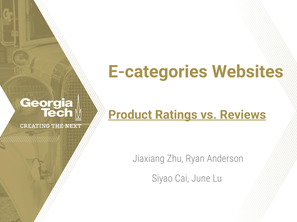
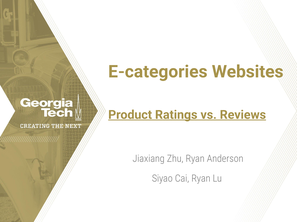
Cai June: June -> Ryan (201, 179)
